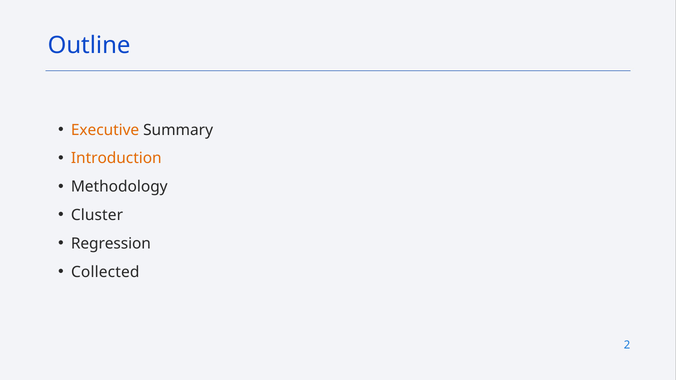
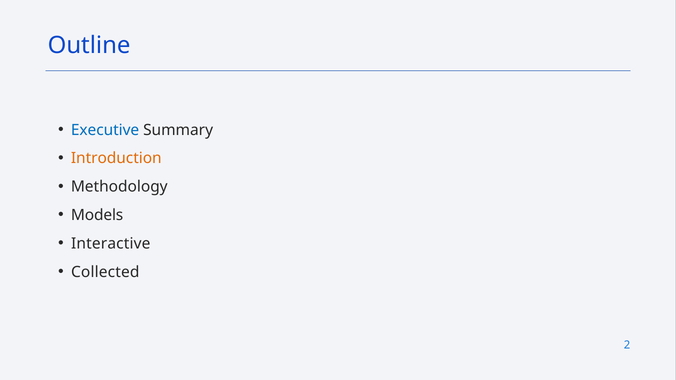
Executive colour: orange -> blue (105, 130)
Cluster: Cluster -> Models (97, 215)
Regression: Regression -> Interactive (111, 244)
